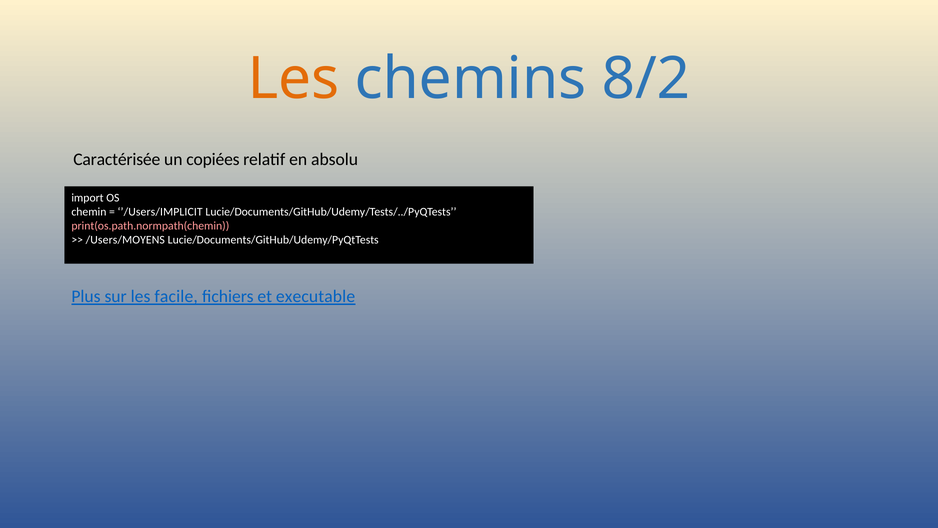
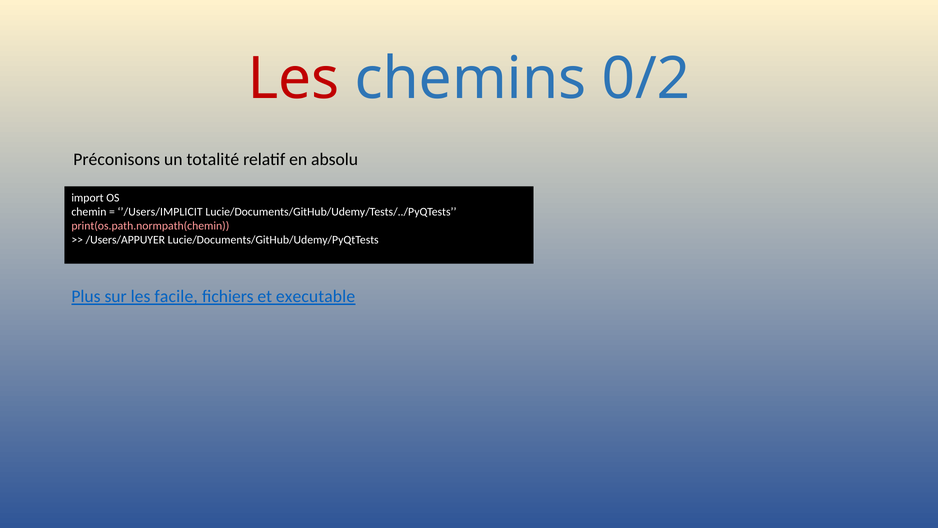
Les colour: orange -> red (293, 79)
8/2: 8/2 -> 0/2 (646, 79)
Caractérisée: Caractérisée -> Préconisons (117, 159)
copiées: copiées -> totalité (213, 159)
/Users/MOYENS: /Users/MOYENS -> /Users/APPUYER (125, 240)
